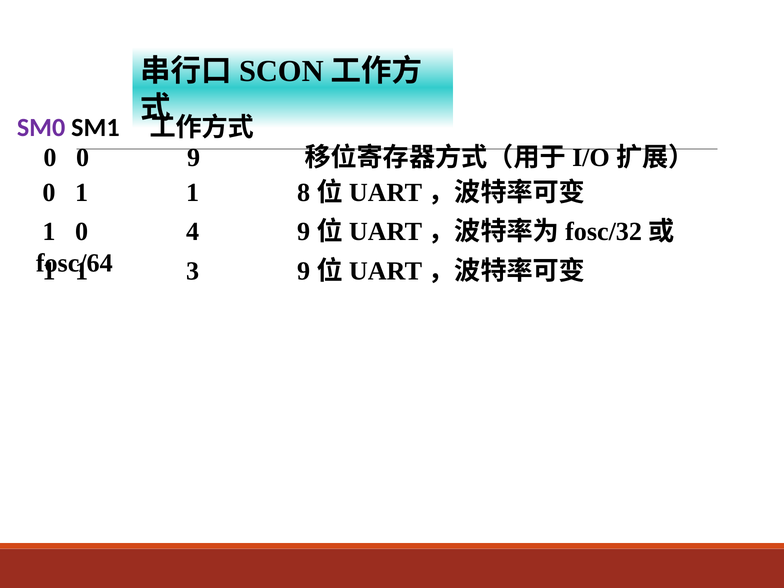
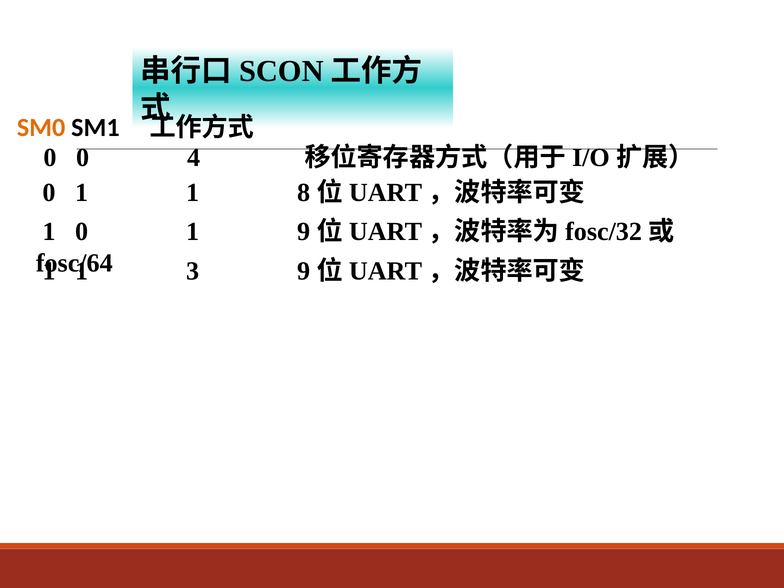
SM0 colour: purple -> orange (41, 127)
9: 9 -> 4 (194, 158)
1 0 4: 4 -> 1 (193, 232)
